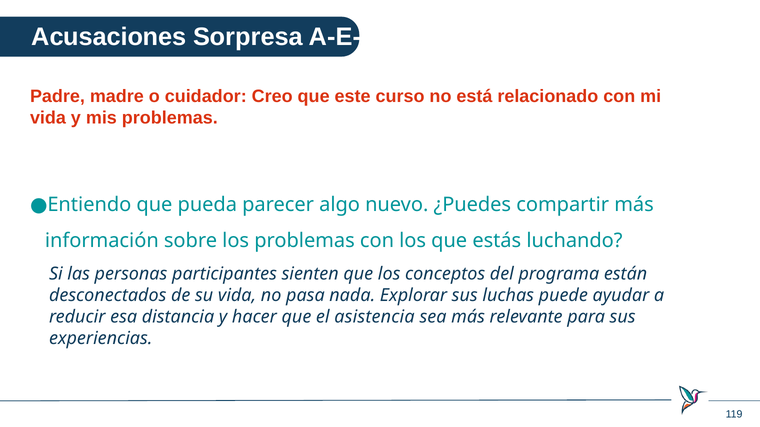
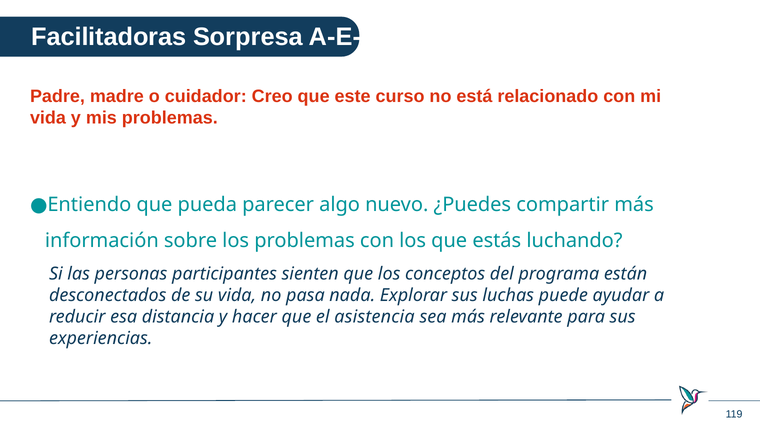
Acusaciones: Acusaciones -> Facilitadoras (109, 37)
